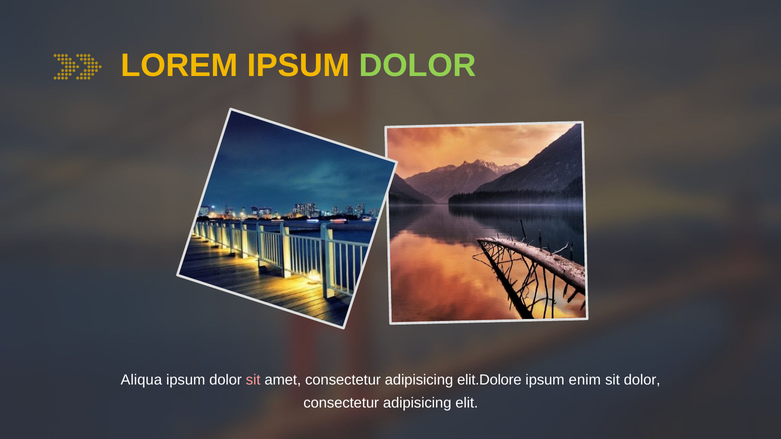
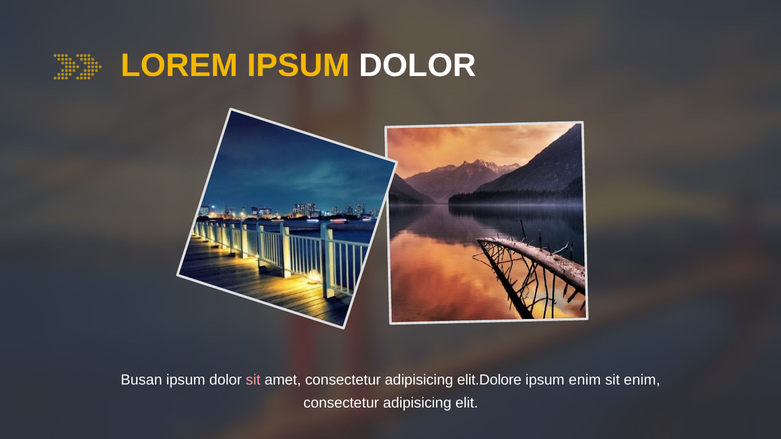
DOLOR colour: light green -> white (417, 66)
Aliqua: Aliqua -> Busan (141, 380)
sit dolor: dolor -> enim (642, 380)
